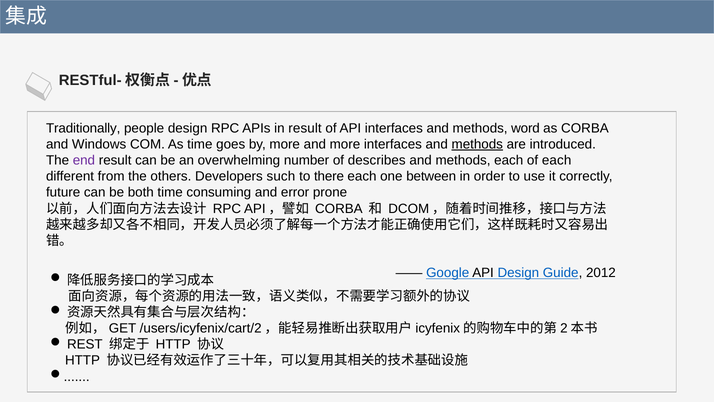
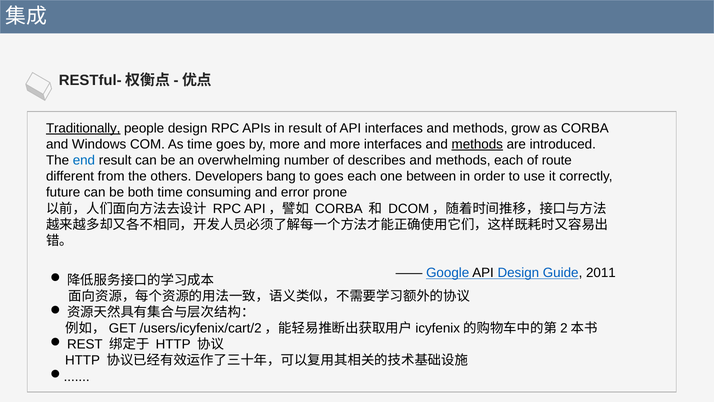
Traditionally underline: none -> present (83, 128)
word: word -> grow (526, 128)
end colour: purple -> blue (84, 160)
of each: each -> route (557, 160)
such: such -> bang (281, 176)
to there: there -> goes (329, 176)
2012: 2012 -> 2011 (601, 273)
